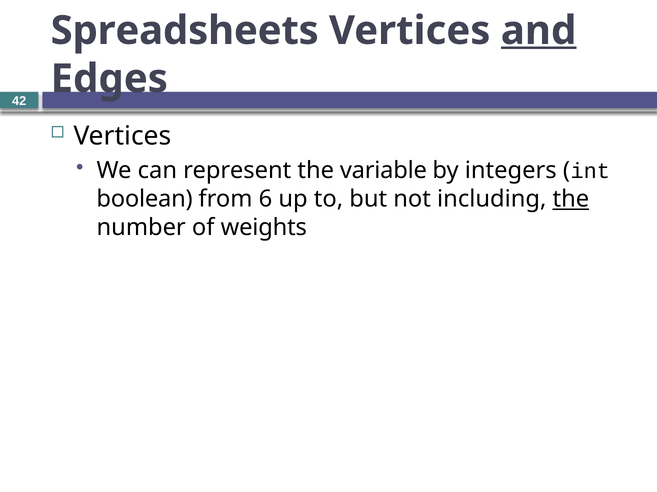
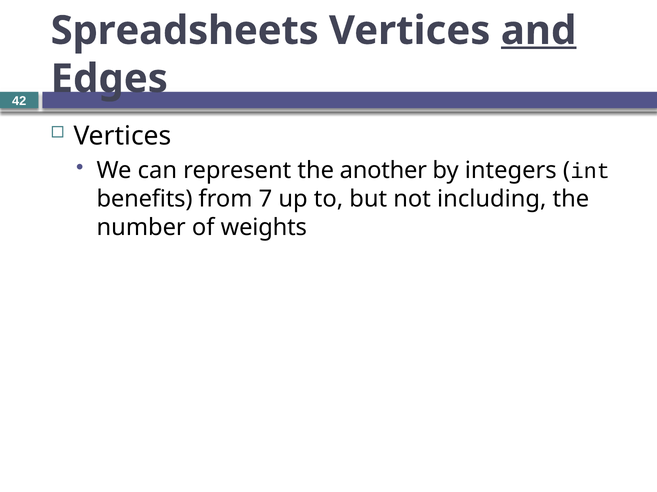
variable: variable -> another (383, 171)
boolean: boolean -> benefits (145, 199)
6: 6 -> 7 (266, 199)
the underline: present -> none (571, 199)
